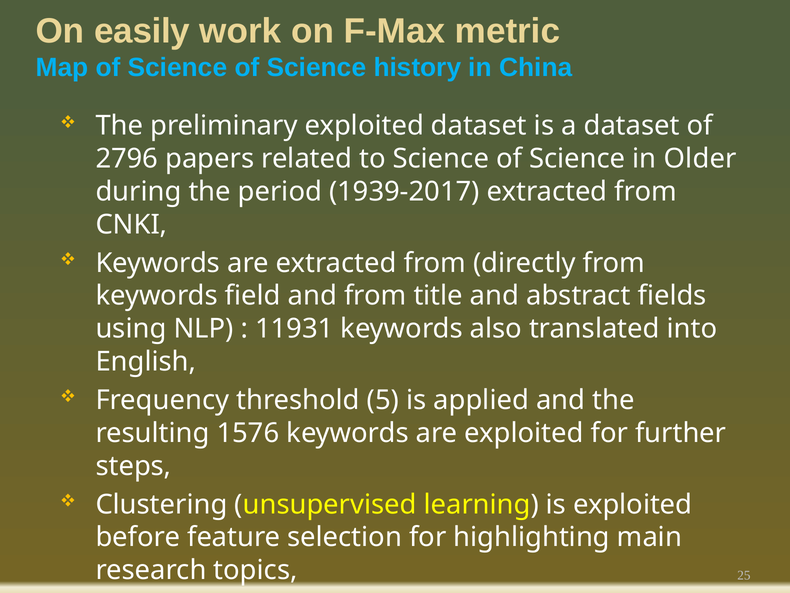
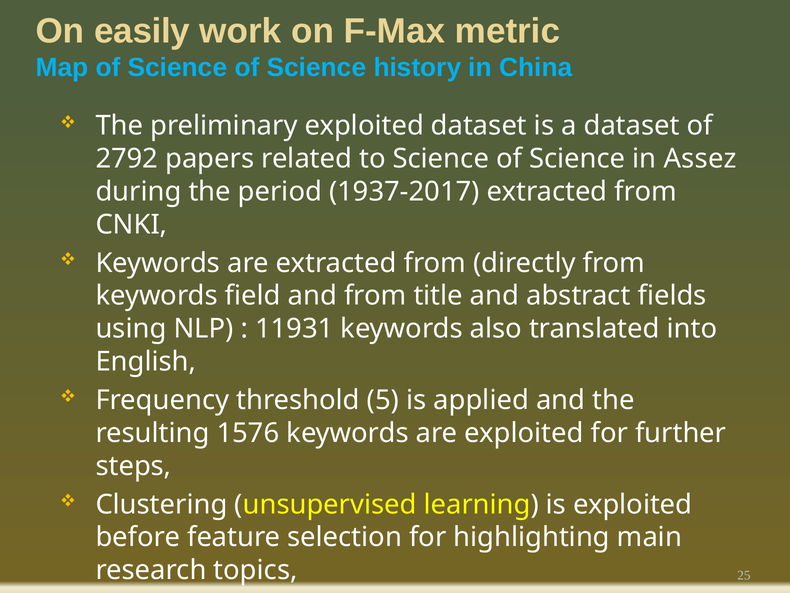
2796: 2796 -> 2792 (127, 159)
Older: Older -> Assez (700, 159)
1939-2017: 1939-2017 -> 1937-2017 (404, 191)
